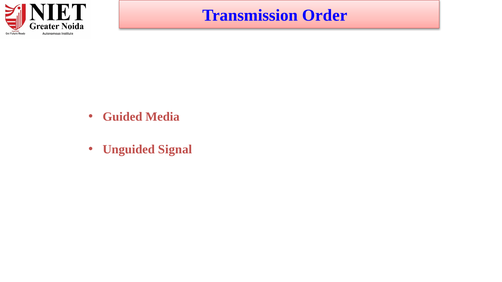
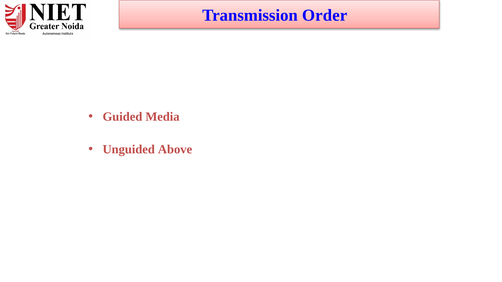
Signal: Signal -> Above (175, 150)
